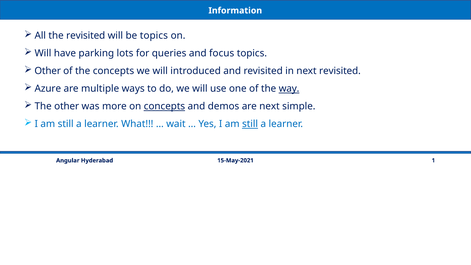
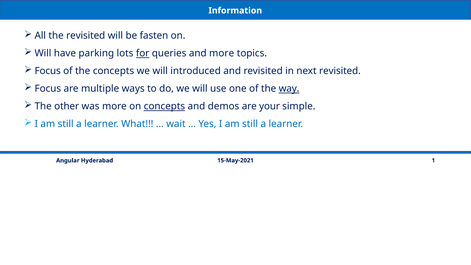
be topics: topics -> fasten (154, 36)
for underline: none -> present (143, 53)
and focus: focus -> more (222, 53)
Other: Other -> Focus (48, 71)
Azure: Azure -> Focus (48, 89)
are next: next -> your (270, 106)
still underline: present -> none (250, 124)
